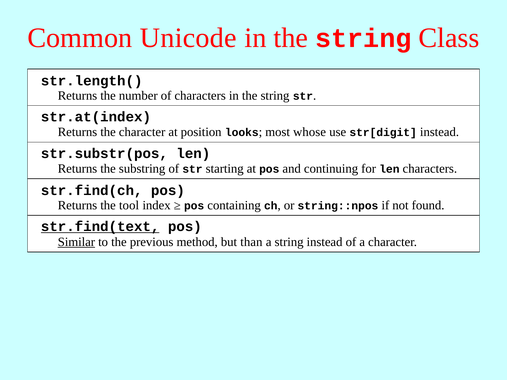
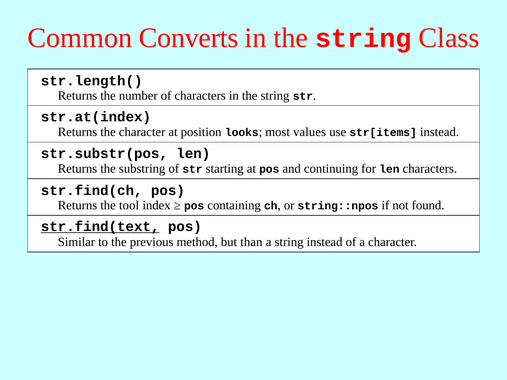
Unicode: Unicode -> Converts (189, 38)
whose: whose -> values (310, 132)
str[digit: str[digit -> str[items (383, 133)
Similar underline: present -> none (76, 242)
